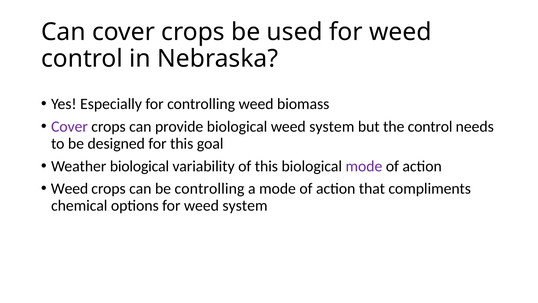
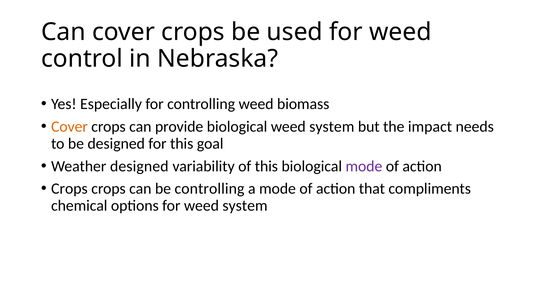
Cover colour: purple -> orange (69, 126)
the control: control -> impact (430, 126)
Weather biological: biological -> designed (139, 166)
Weed: Weed -> Crops (69, 189)
